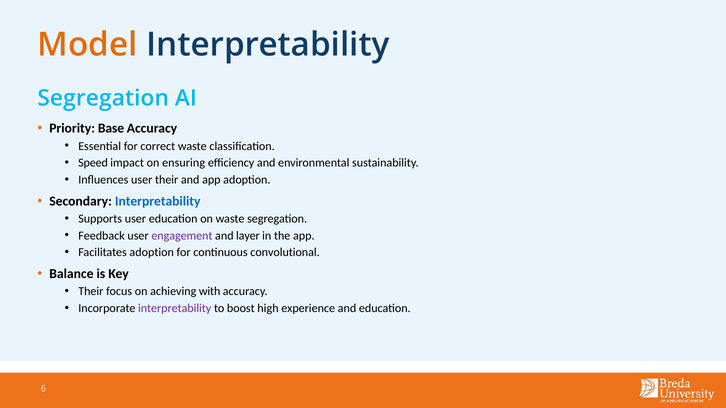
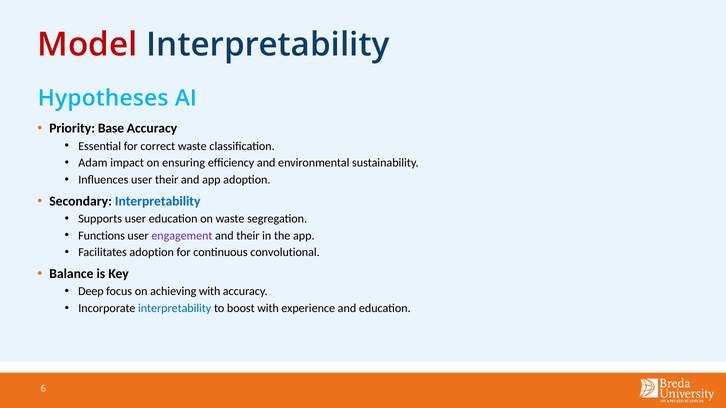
Model colour: orange -> red (88, 45)
Segregation: Segregation -> Hypotheses (103, 98)
Speed: Speed -> Adam (93, 163)
Feedback: Feedback -> Functions (102, 236)
and layer: layer -> their (248, 236)
Their: Their -> Deep (91, 292)
interpretability colour: purple -> blue (175, 308)
boost high: high -> with (268, 308)
